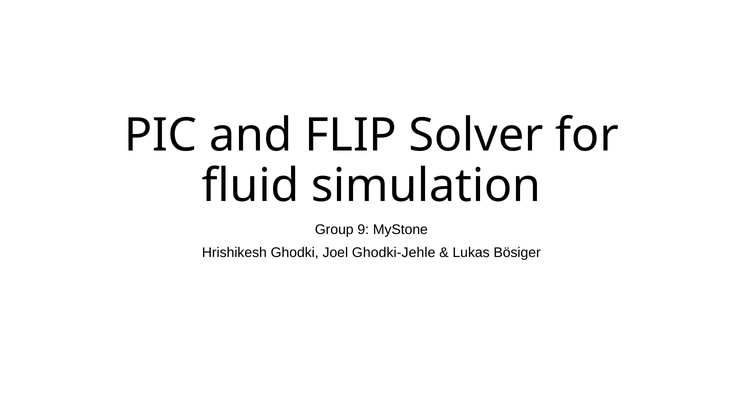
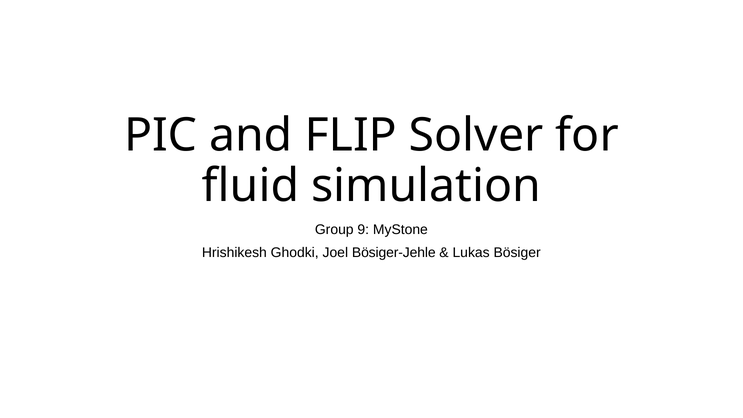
Ghodki-Jehle: Ghodki-Jehle -> Bösiger-Jehle (394, 253)
